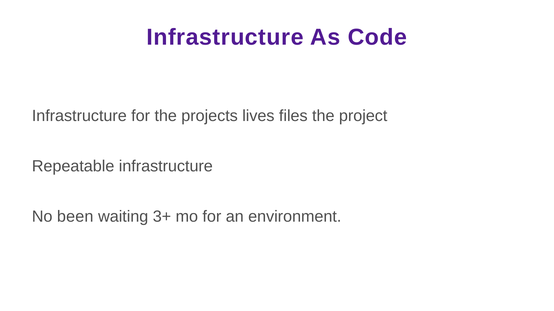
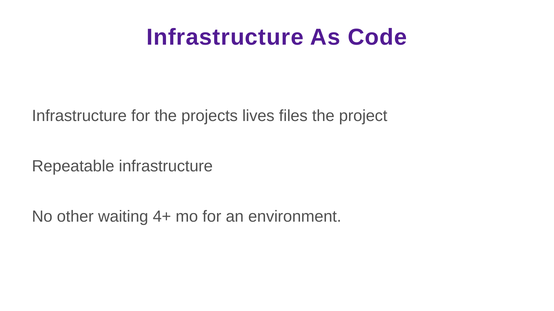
been: been -> other (75, 217)
3+: 3+ -> 4+ (162, 217)
